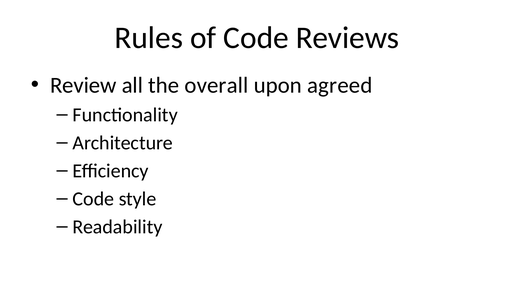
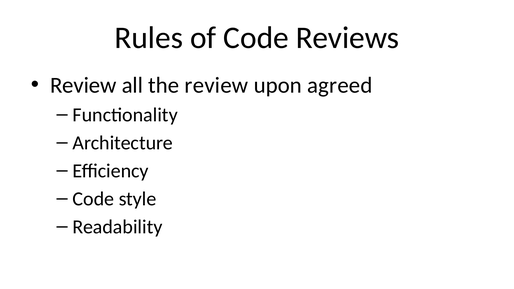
the overall: overall -> review (216, 85)
